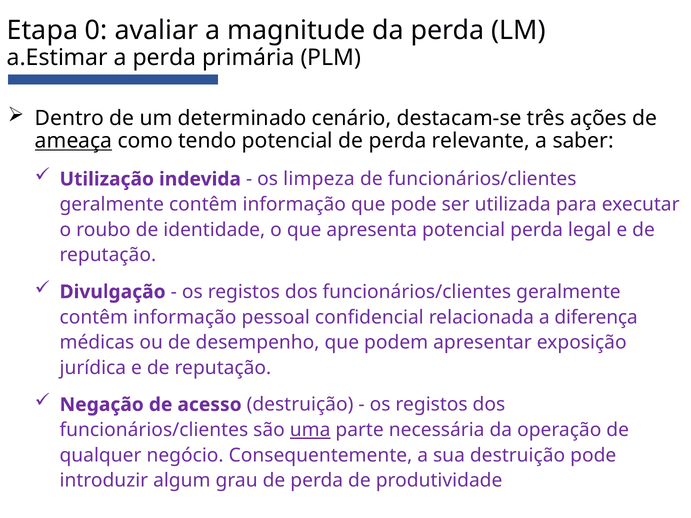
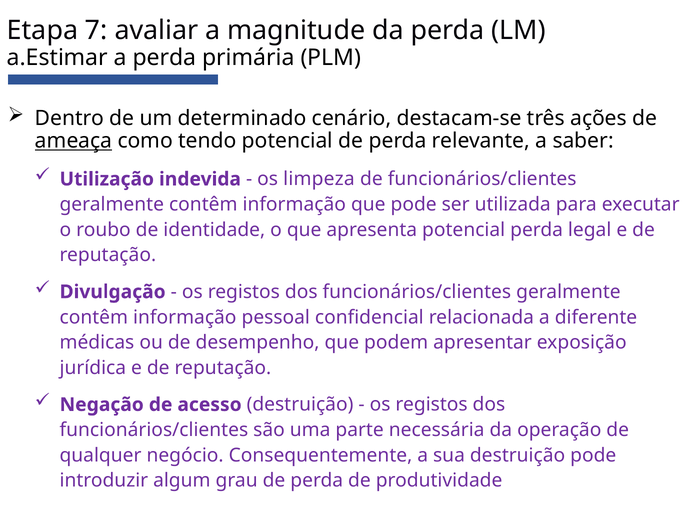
0: 0 -> 7 (96, 31)
diferença: diferença -> diferente (596, 317)
uma underline: present -> none (310, 430)
